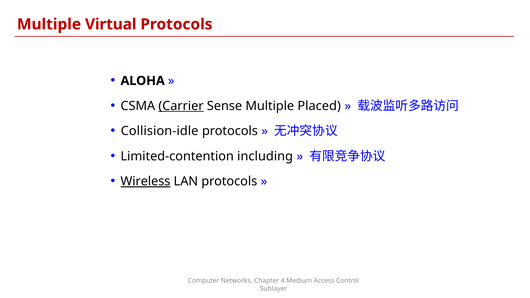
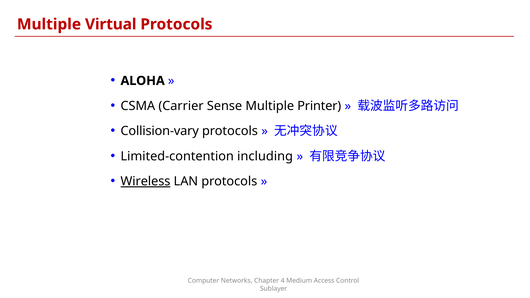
Carrier underline: present -> none (181, 106)
Placed: Placed -> Printer (319, 106)
Collision-idle: Collision-idle -> Collision-vary (160, 131)
